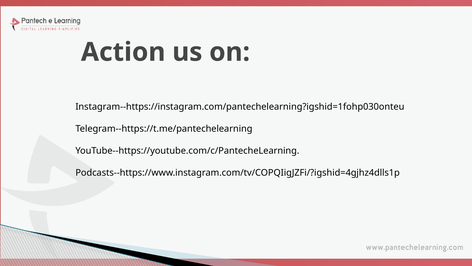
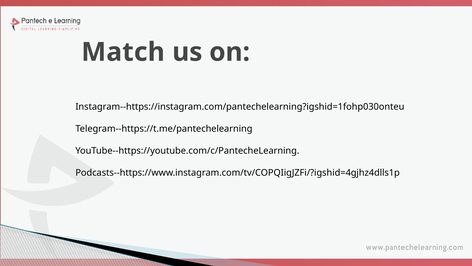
Action: Action -> Match (123, 52)
